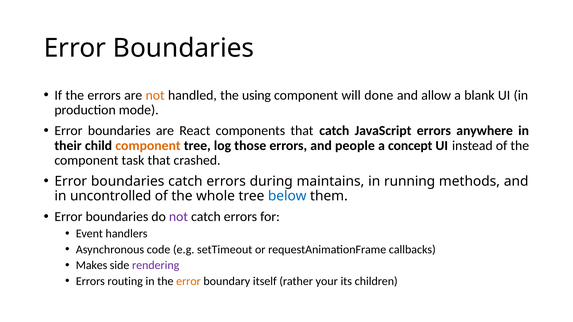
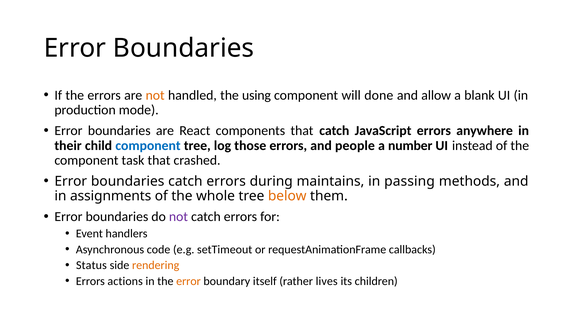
component colour: orange -> blue (148, 146)
concept: concept -> number (410, 146)
running: running -> passing (410, 181)
uncontrolled: uncontrolled -> assignments (111, 196)
below colour: blue -> orange (287, 196)
Makes: Makes -> Status (91, 266)
rendering colour: purple -> orange (156, 266)
routing: routing -> actions (125, 281)
your: your -> lives (327, 281)
